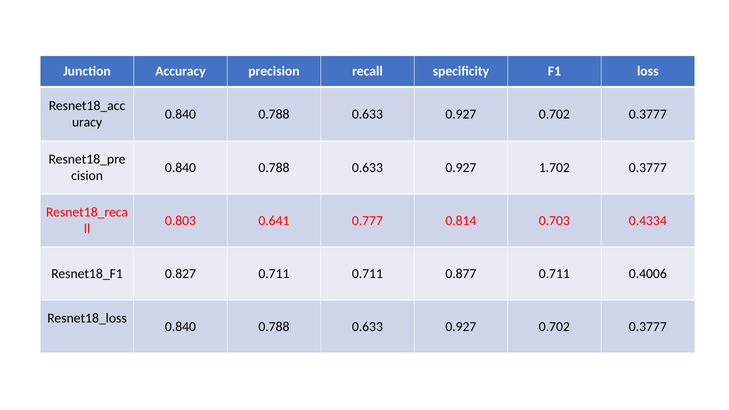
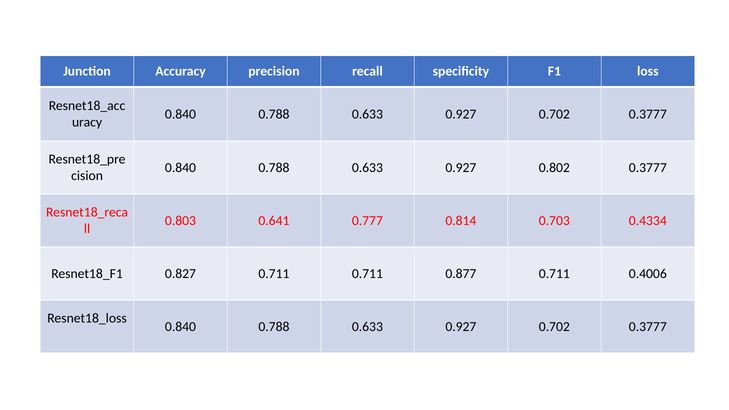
1.702: 1.702 -> 0.802 (554, 168)
